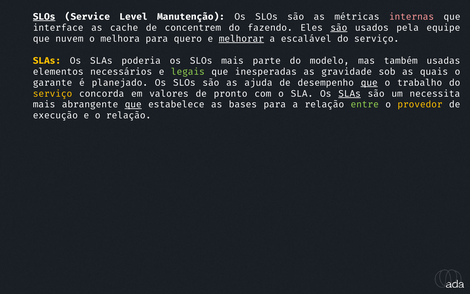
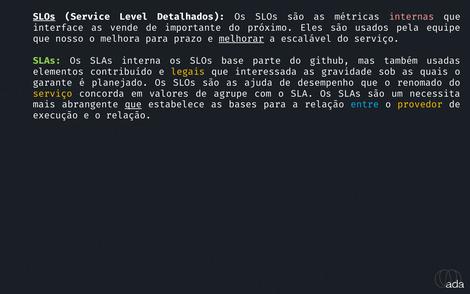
Manutenção: Manutenção -> Detalhados (191, 17)
cache: cache -> vende (124, 28)
concentrem: concentrem -> importante (193, 28)
fazendo: fazendo -> próximo (270, 28)
são underline: present -> none (339, 28)
nuvem: nuvem -> nosso (69, 39)
quero: quero -> prazo (188, 39)
SLAs colour: yellow -> light green (47, 61)
poderia: poderia -> interna (141, 61)
SLOs mais: mais -> base (233, 61)
modelo: modelo -> github (330, 61)
necessários: necessários -> contribuído (121, 72)
legais colour: light green -> yellow (188, 72)
inesperadas: inesperadas -> interessada (266, 72)
que underline: present -> none (369, 83)
trabalho: trabalho -> renomado (420, 83)
pronto: pronto -> agrupe (231, 94)
SLAs underline: present -> none (350, 94)
entre colour: light green -> light blue (365, 105)
